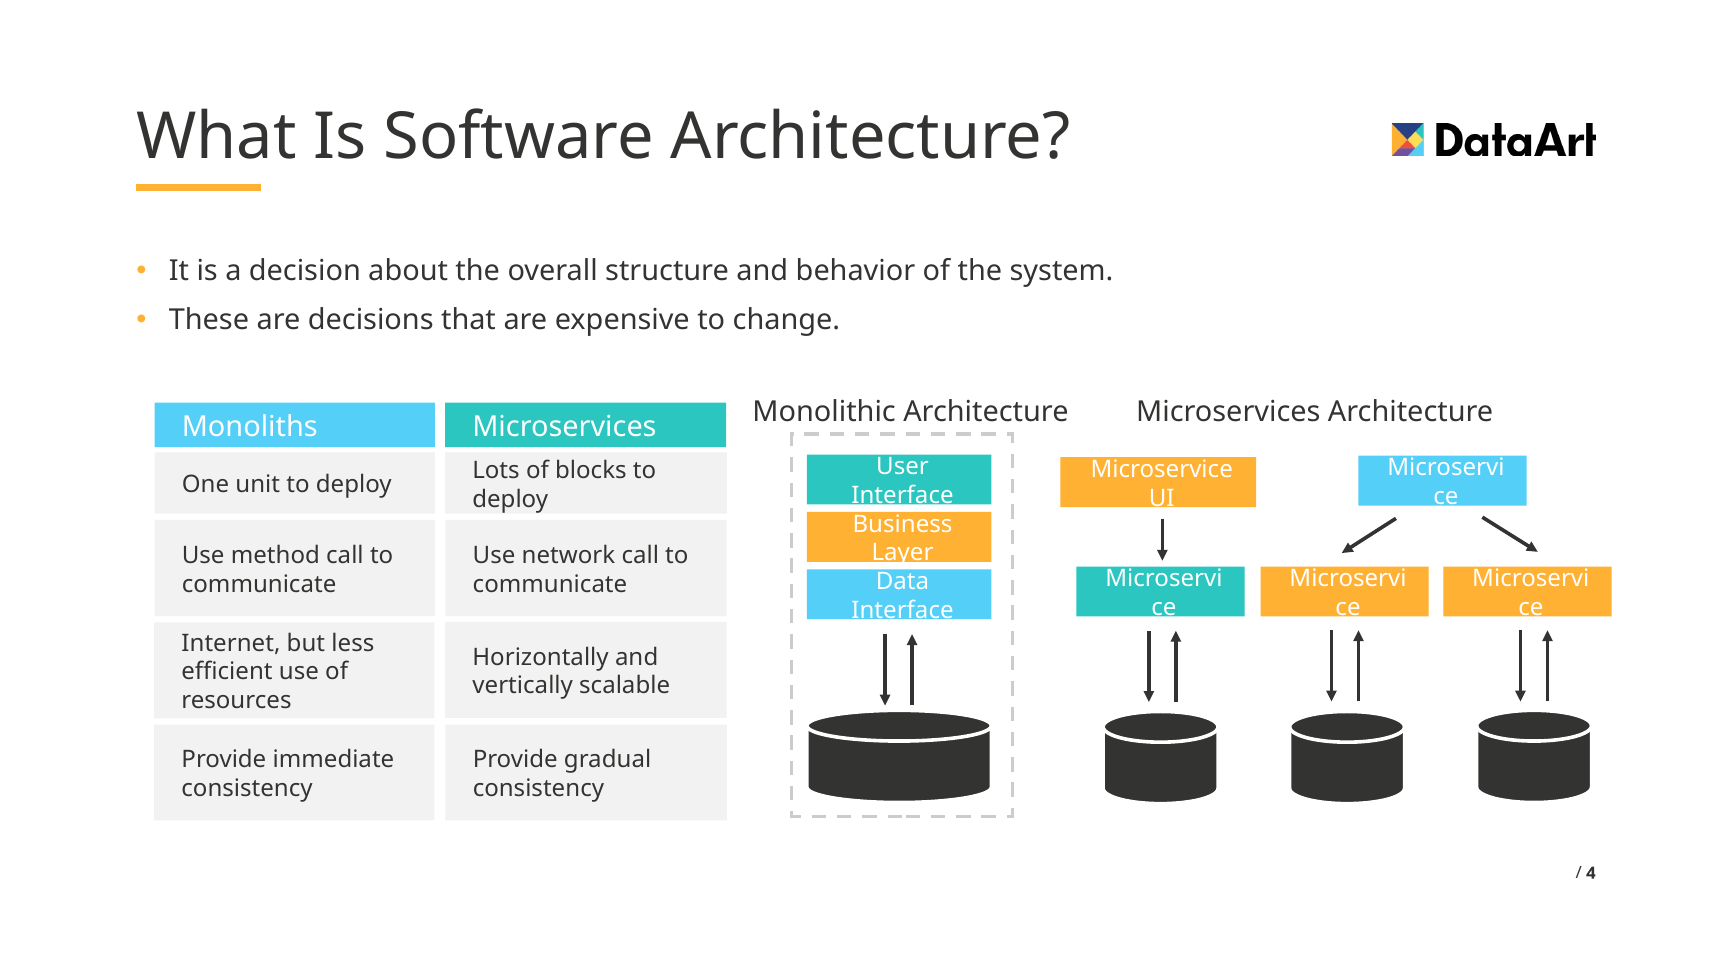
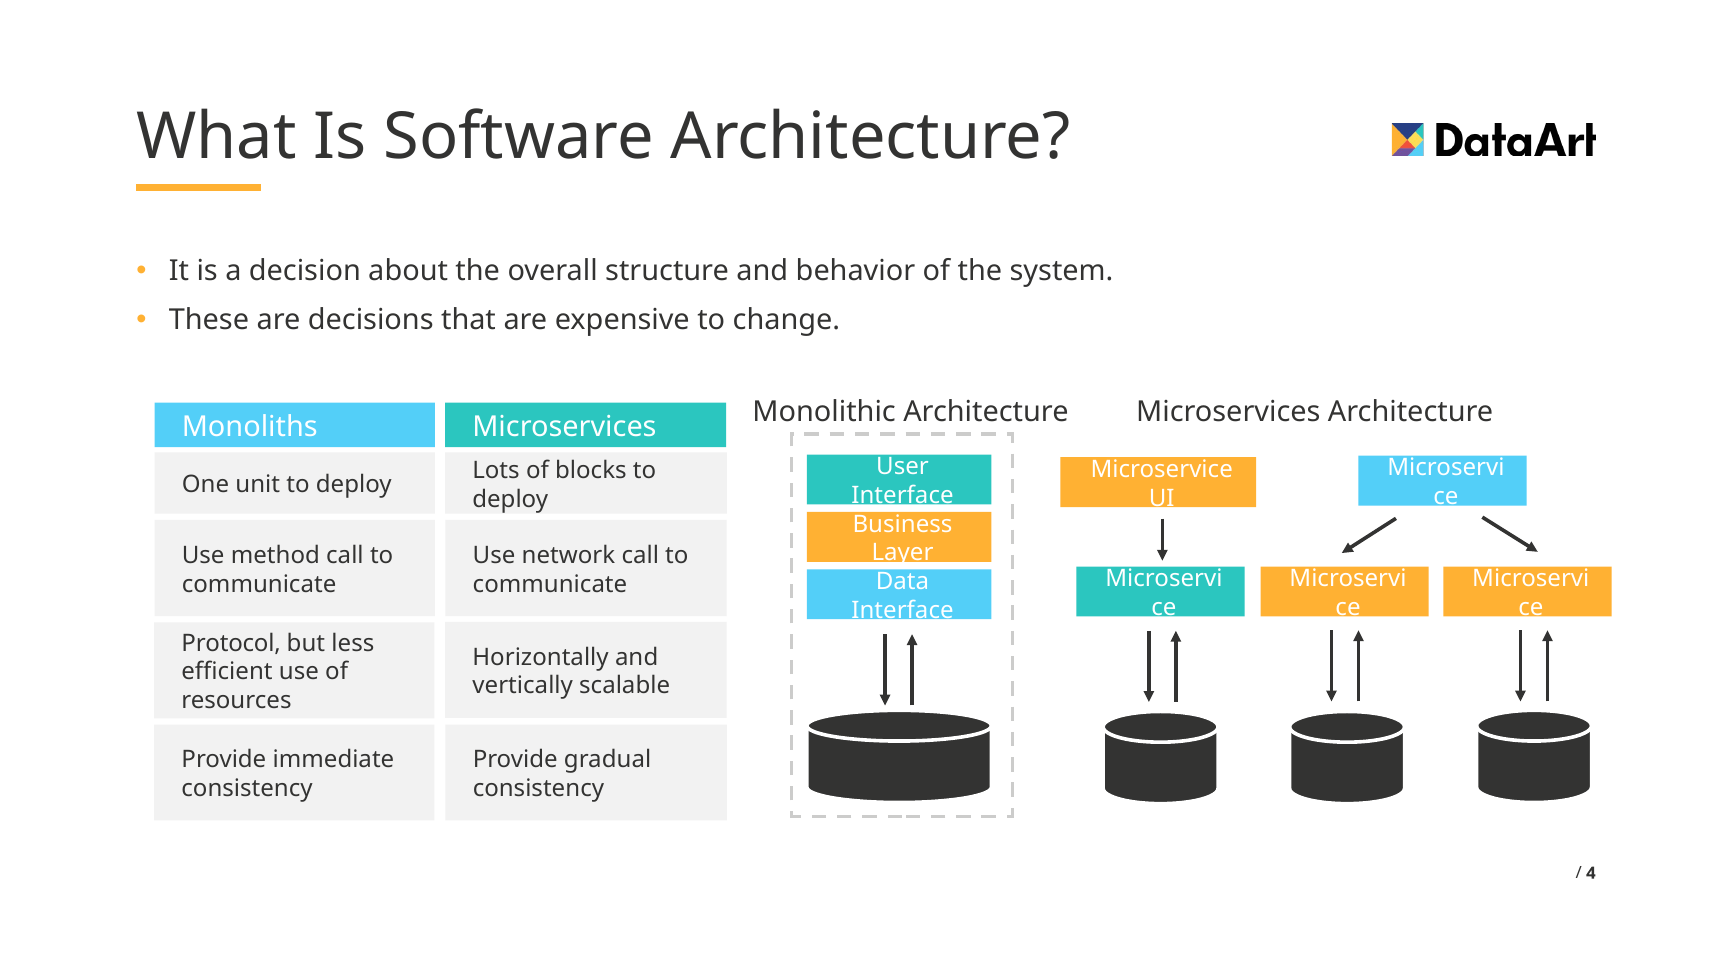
Internet: Internet -> Protocol (231, 643)
